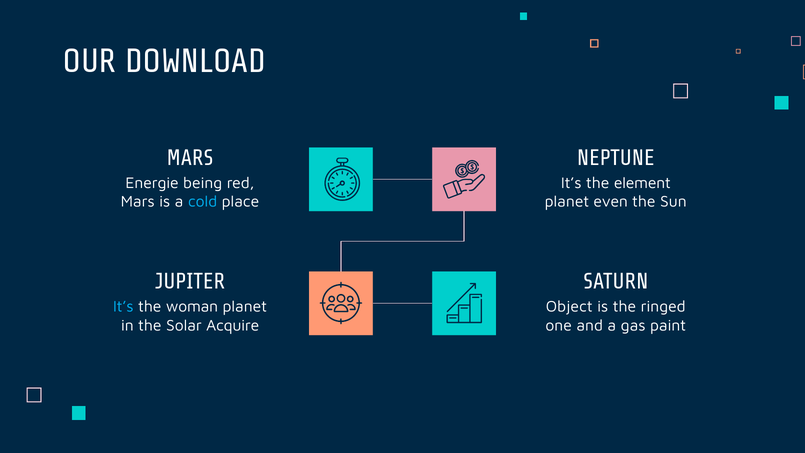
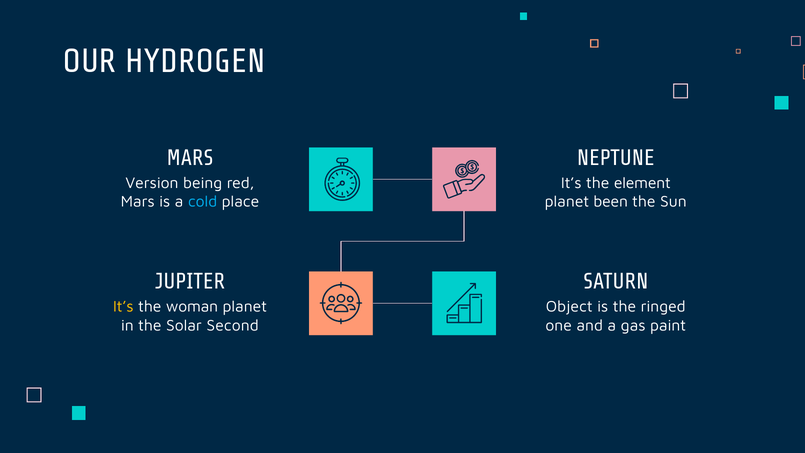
DOWNLOAD: DOWNLOAD -> HYDROGEN (195, 61)
Energie: Energie -> Version (152, 183)
even: even -> been (611, 202)
It’s colour: light blue -> yellow (123, 307)
Acquire: Acquire -> Second (233, 325)
